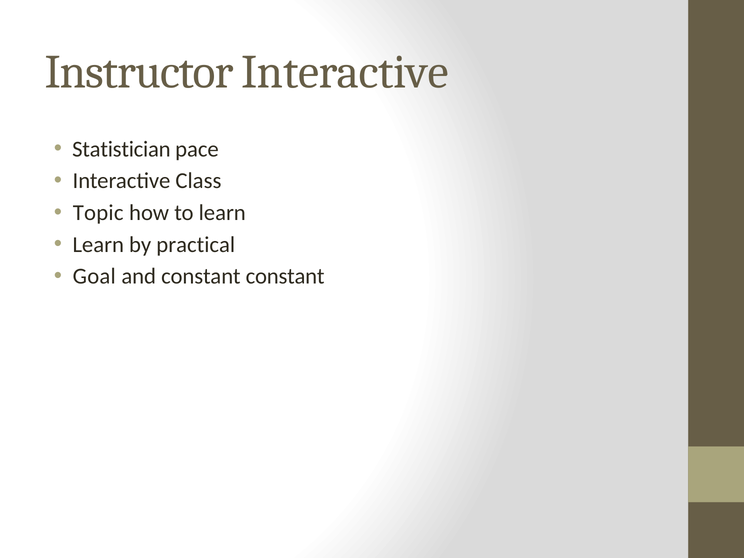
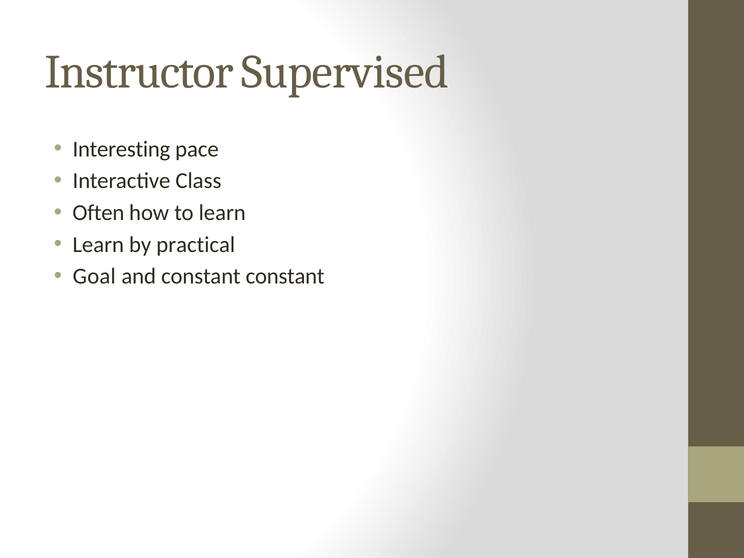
Instructor Interactive: Interactive -> Supervised (345, 72)
Statistician: Statistician -> Interesting (121, 149)
Topic: Topic -> Often (98, 213)
